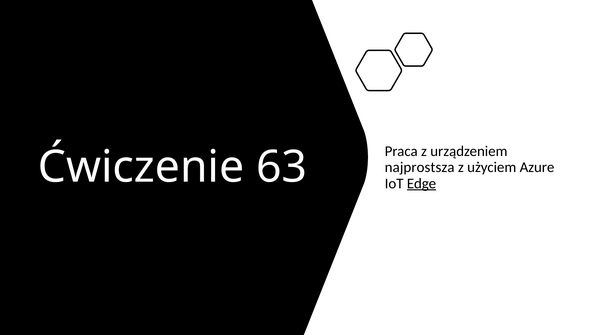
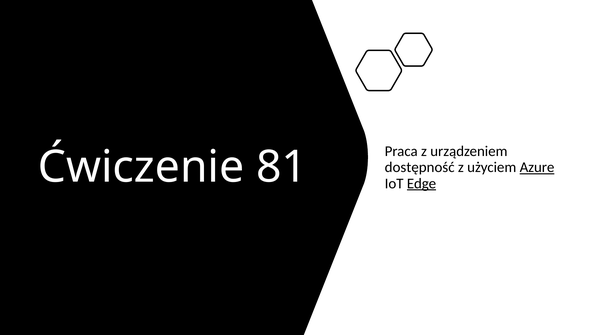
63: 63 -> 81 (282, 167)
najprostsza: najprostsza -> dostępność (420, 167)
Azure underline: none -> present (537, 167)
